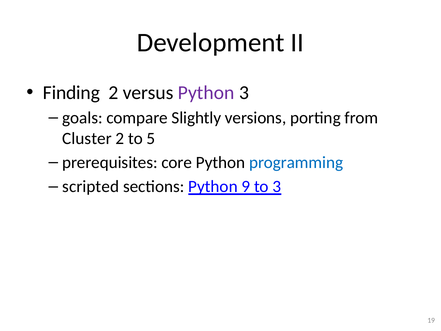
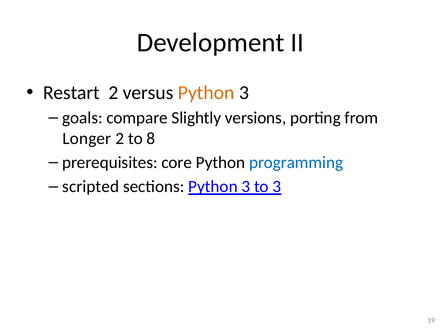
Finding: Finding -> Restart (71, 93)
Python colour: purple -> orange (206, 93)
Cluster: Cluster -> Longer (87, 138)
5: 5 -> 8 (151, 138)
sections Python 9: 9 -> 3 (246, 186)
